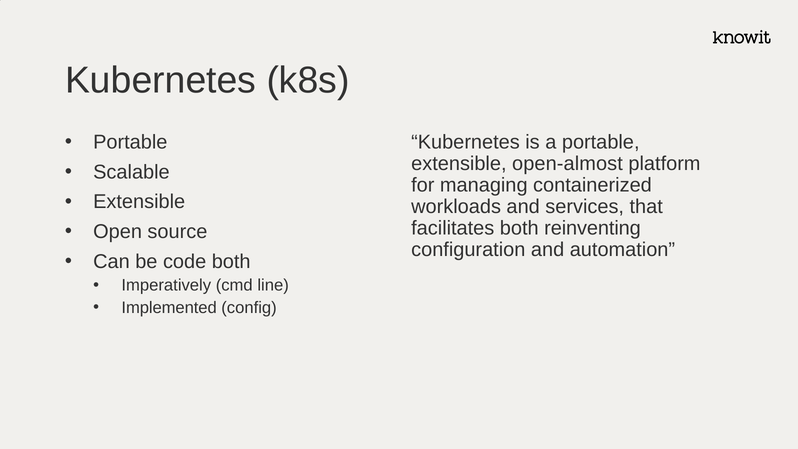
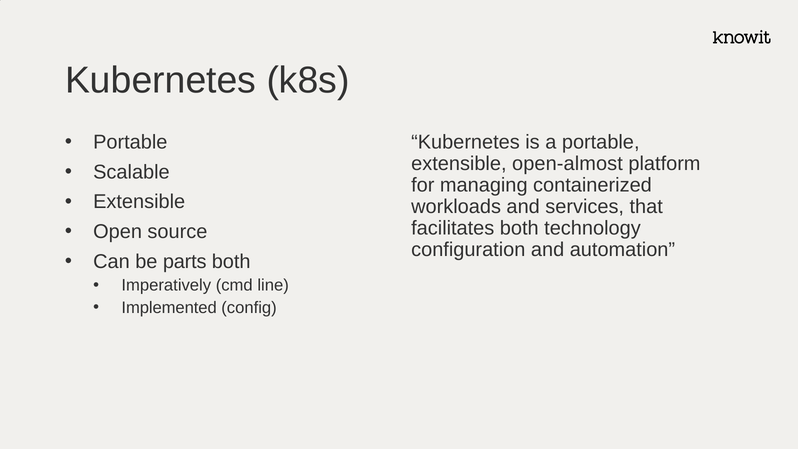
reinventing: reinventing -> technology (592, 228)
code: code -> parts (185, 261)
